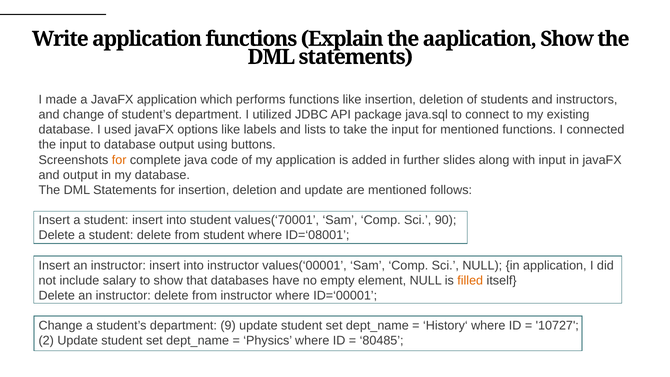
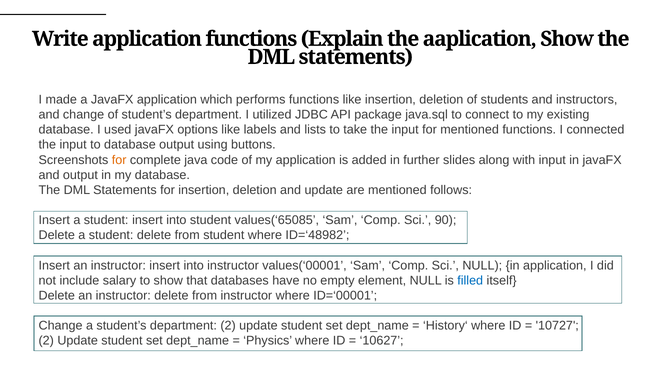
values(‘70001: values(‘70001 -> values(‘65085 (277, 220)
ID=‘08001: ID=‘08001 -> ID=‘48982 (317, 235)
filled colour: orange -> blue (470, 280)
department 9: 9 -> 2 (228, 326)
80485: 80485 -> 10627 (382, 341)
